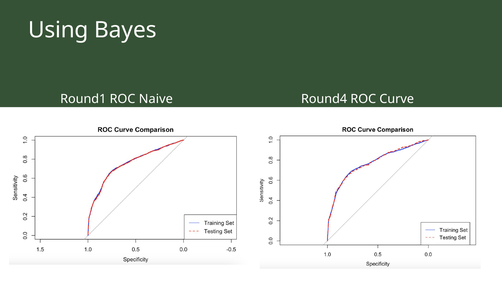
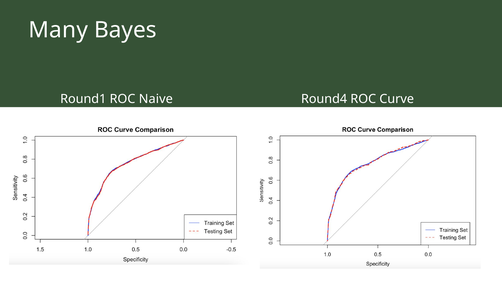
Using: Using -> Many (58, 30)
